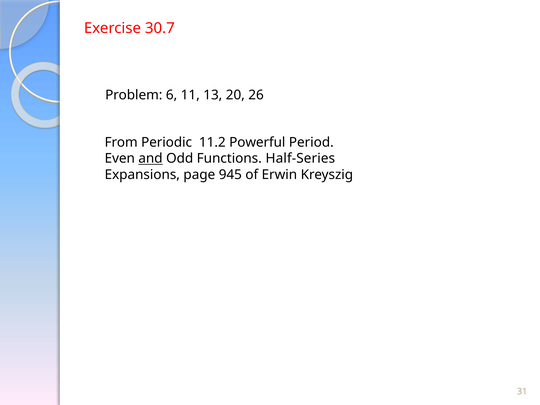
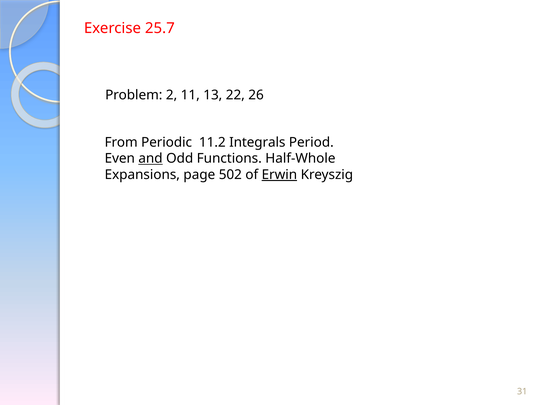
30.7: 30.7 -> 25.7 (160, 28)
6: 6 -> 2 (172, 95)
20: 20 -> 22 (235, 95)
Powerful: Powerful -> Integrals (257, 142)
Half-Series: Half-Series -> Half-Whole (300, 158)
945: 945 -> 502 (230, 175)
Erwin underline: none -> present (279, 175)
